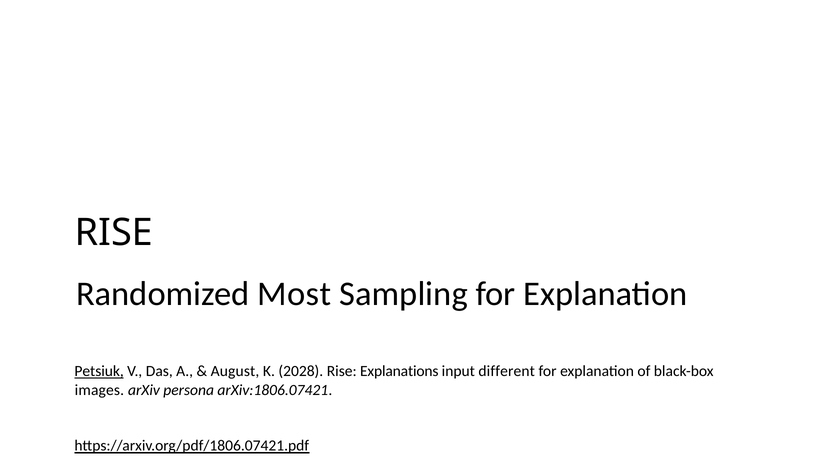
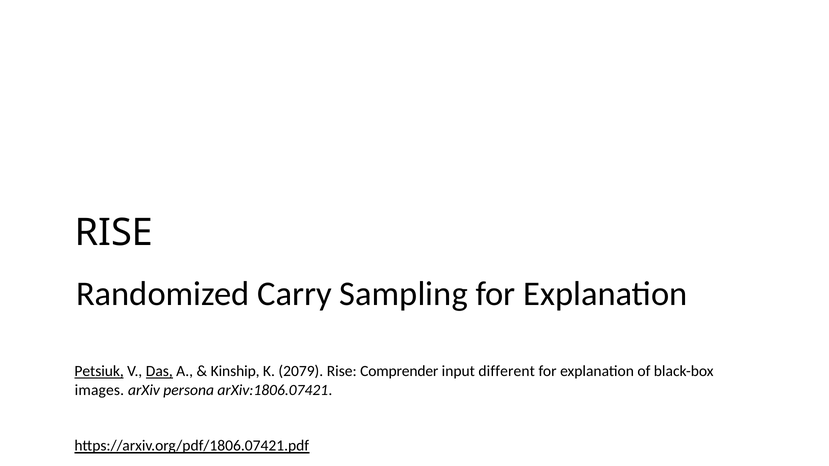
Most: Most -> Carry (294, 294)
Das underline: none -> present (159, 372)
August: August -> Kinship (235, 372)
2028: 2028 -> 2079 (301, 372)
Explanations: Explanations -> Comprender (399, 372)
